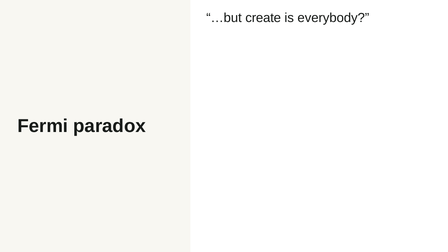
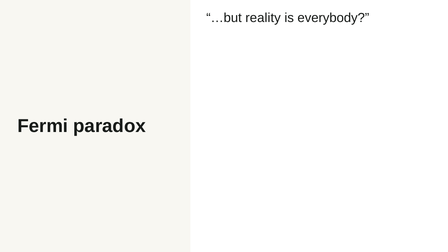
create: create -> reality (263, 18)
